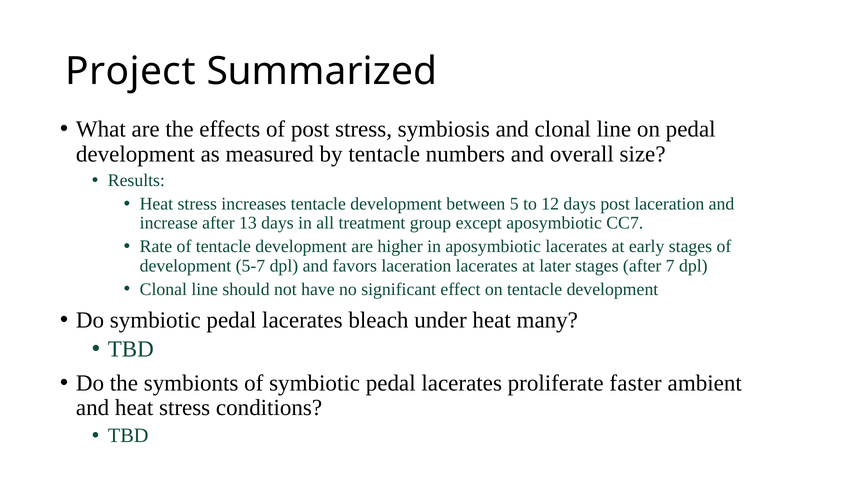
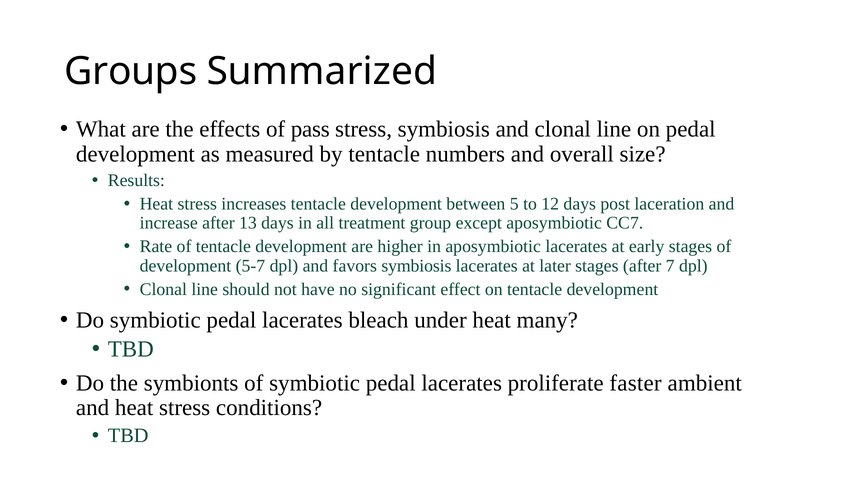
Project: Project -> Groups (131, 71)
of post: post -> pass (310, 129)
favors laceration: laceration -> symbiosis (416, 266)
